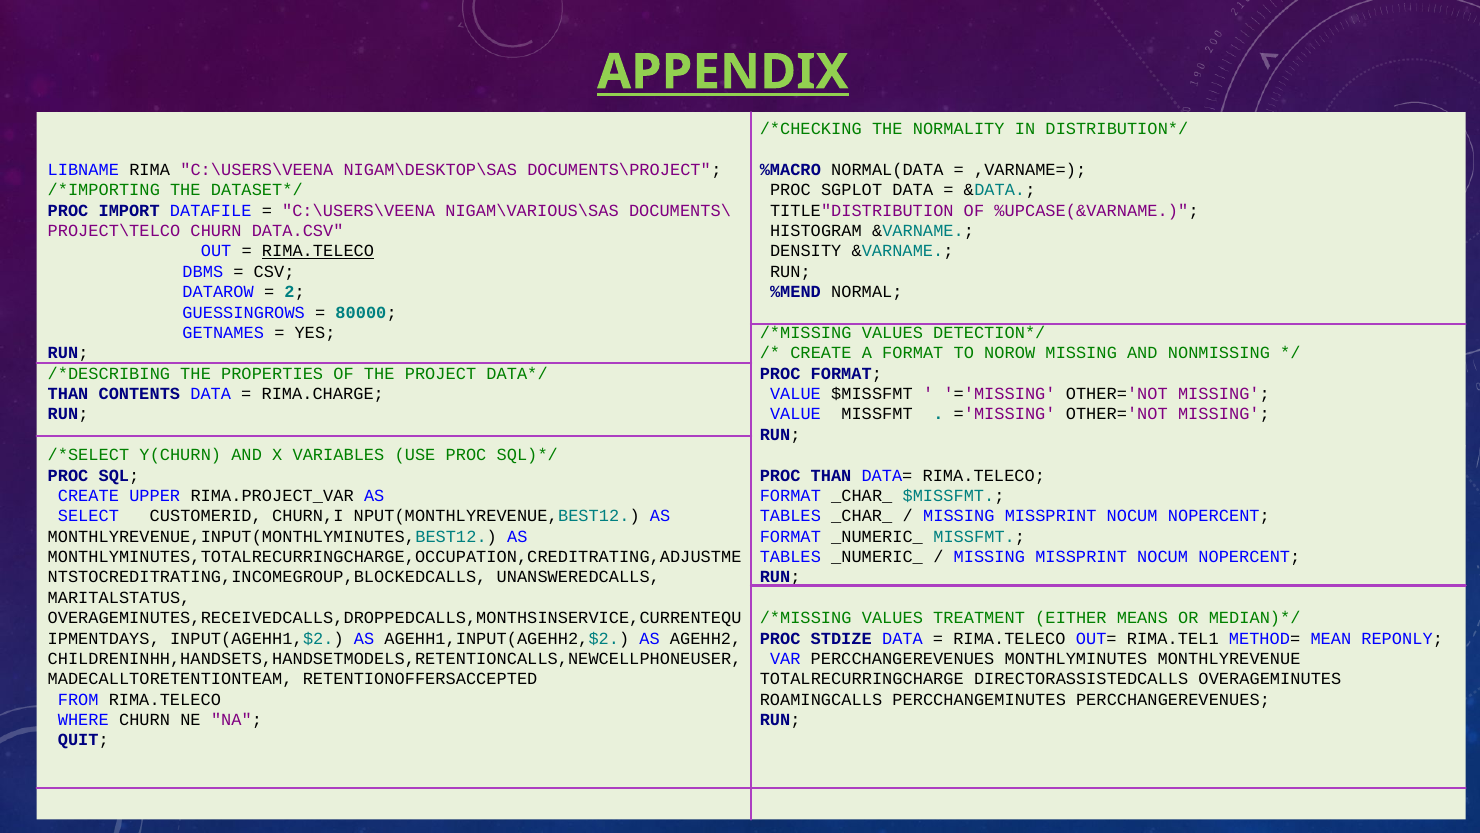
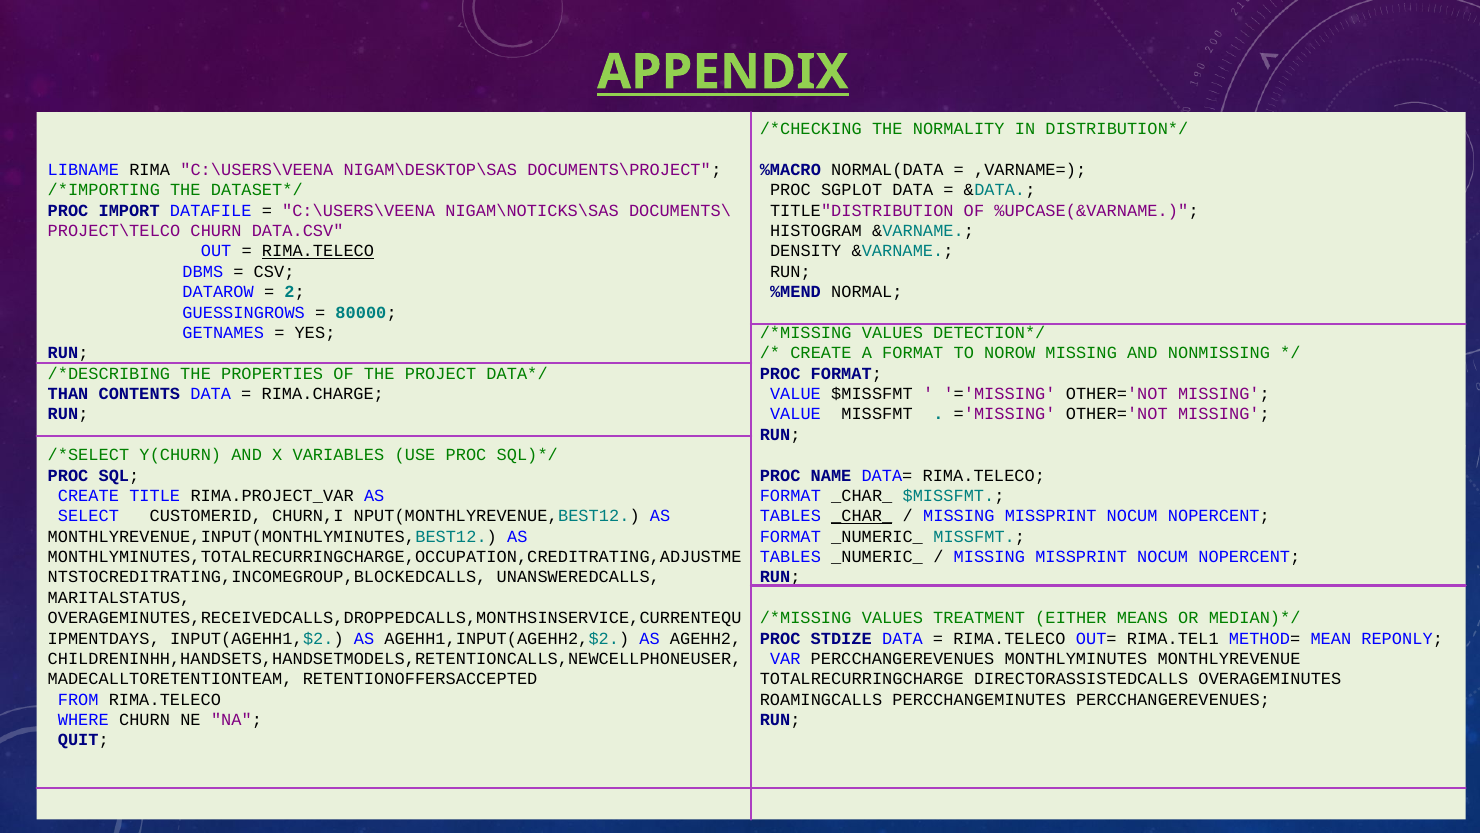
NIGAM\VARIOUS\SAS: NIGAM\VARIOUS\SAS -> NIGAM\NOTICKS\SAS (532, 210)
PROC THAN: THAN -> NAME (831, 475)
UPPER: UPPER -> TITLE (155, 496)
_CHAR_ underline: none -> present (862, 516)
